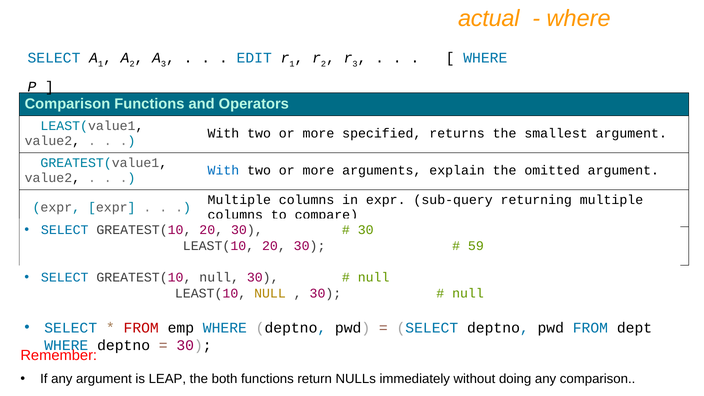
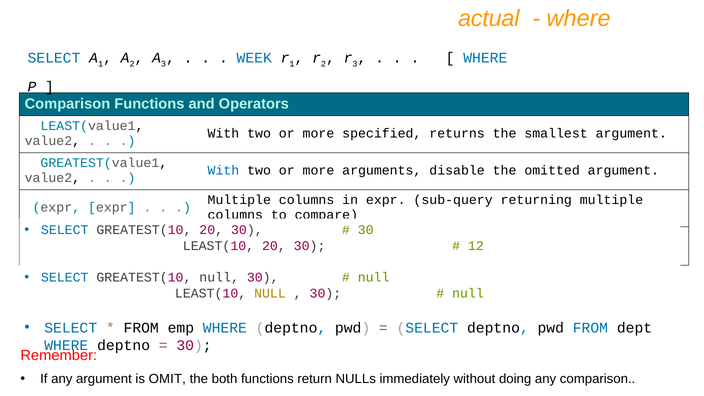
EDIT: EDIT -> WEEK (254, 58)
explain: explain -> disable (457, 170)
59: 59 -> 12 (476, 246)
FROM colour: red -> black (141, 328)
LEAP: LEAP -> OMIT (167, 379)
